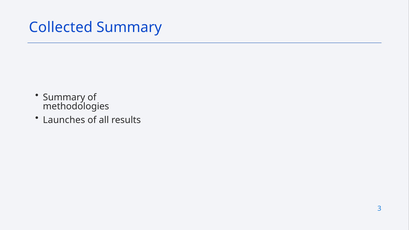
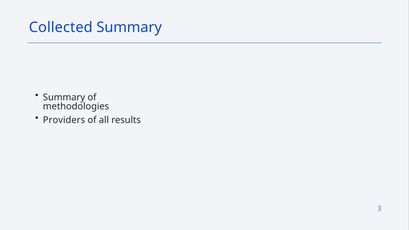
Launches: Launches -> Providers (64, 120)
